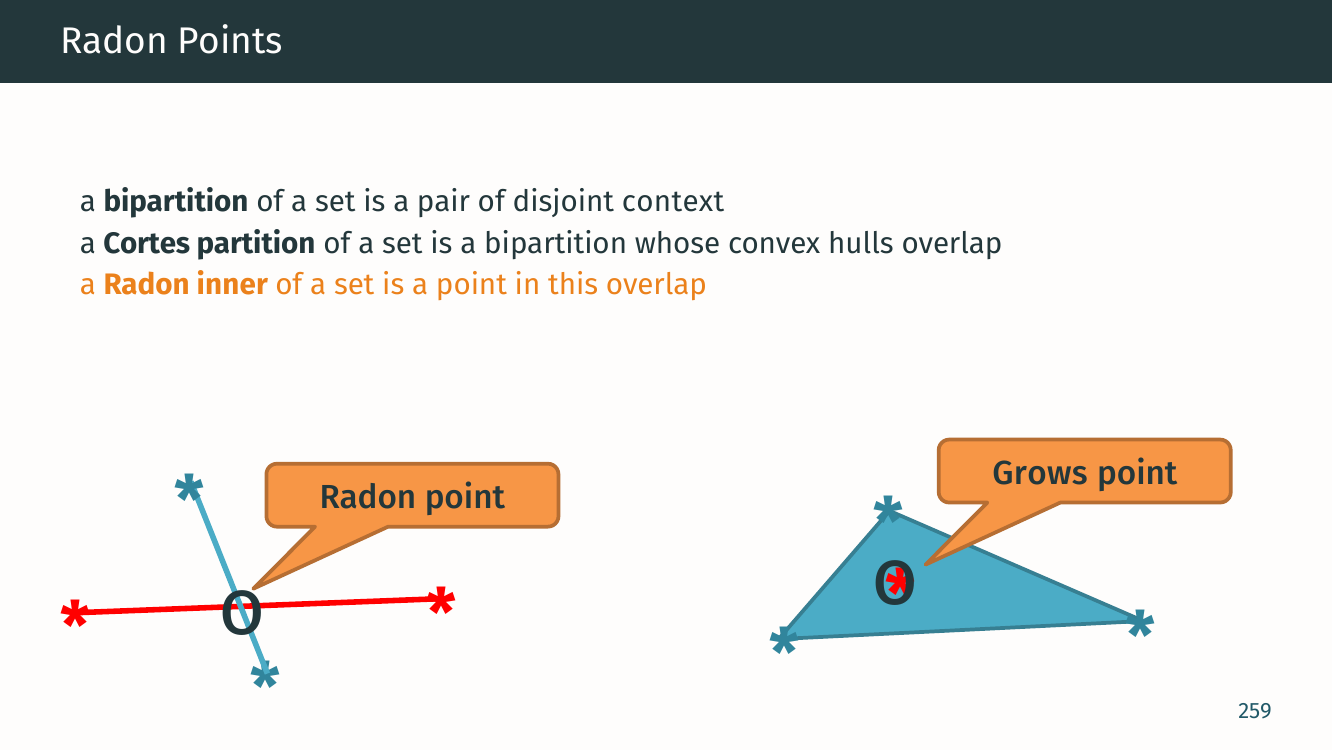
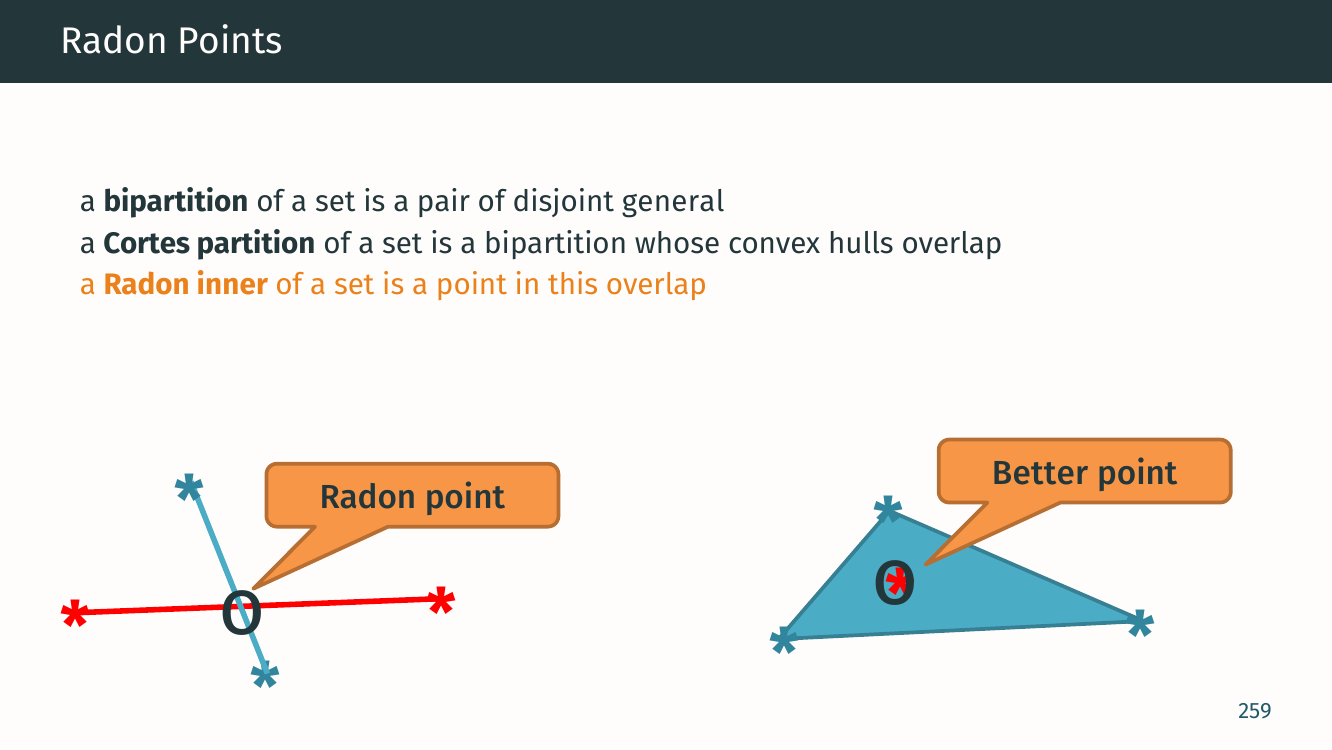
context: context -> general (673, 202)
Grows: Grows -> Better (1040, 473)
